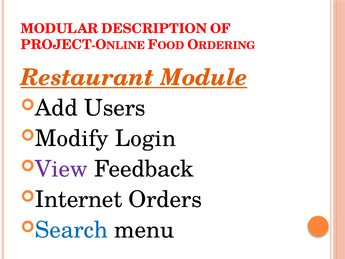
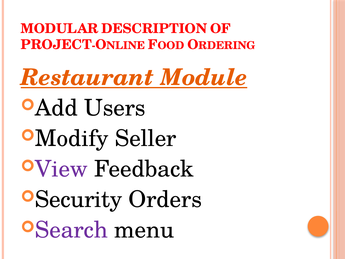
Login: Login -> Seller (146, 138)
Internet: Internet -> Security (79, 199)
Search colour: blue -> purple (71, 230)
